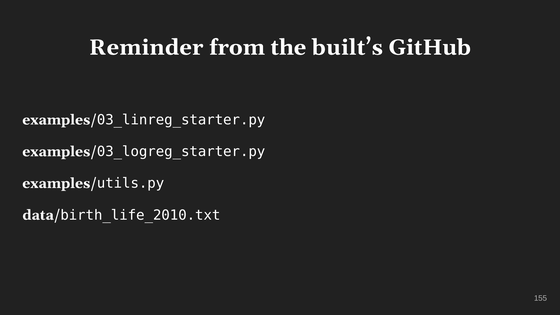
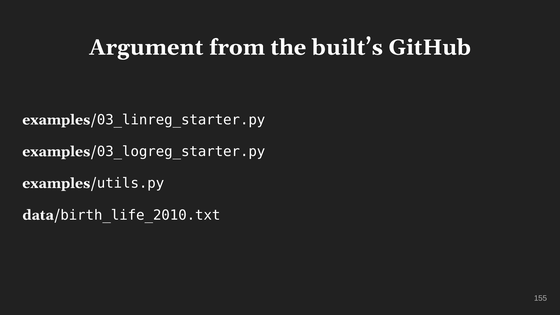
Reminder: Reminder -> Argument (146, 47)
